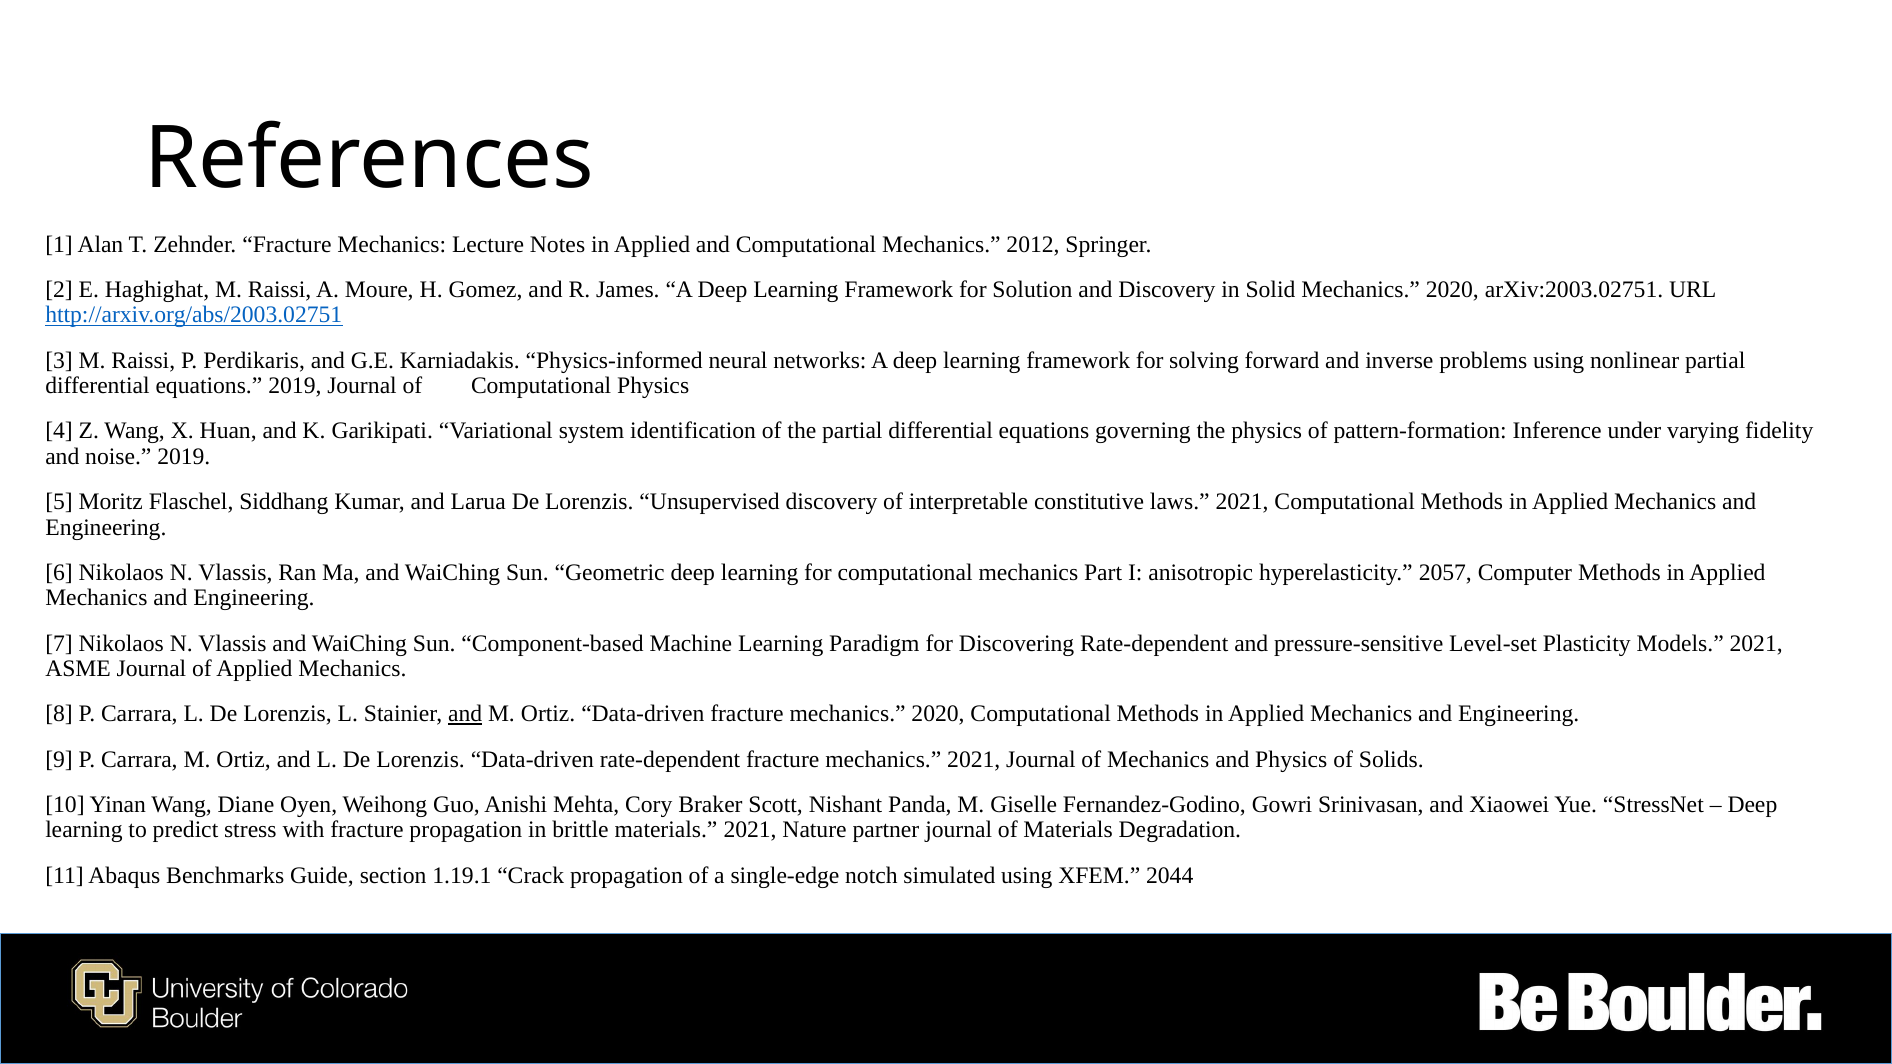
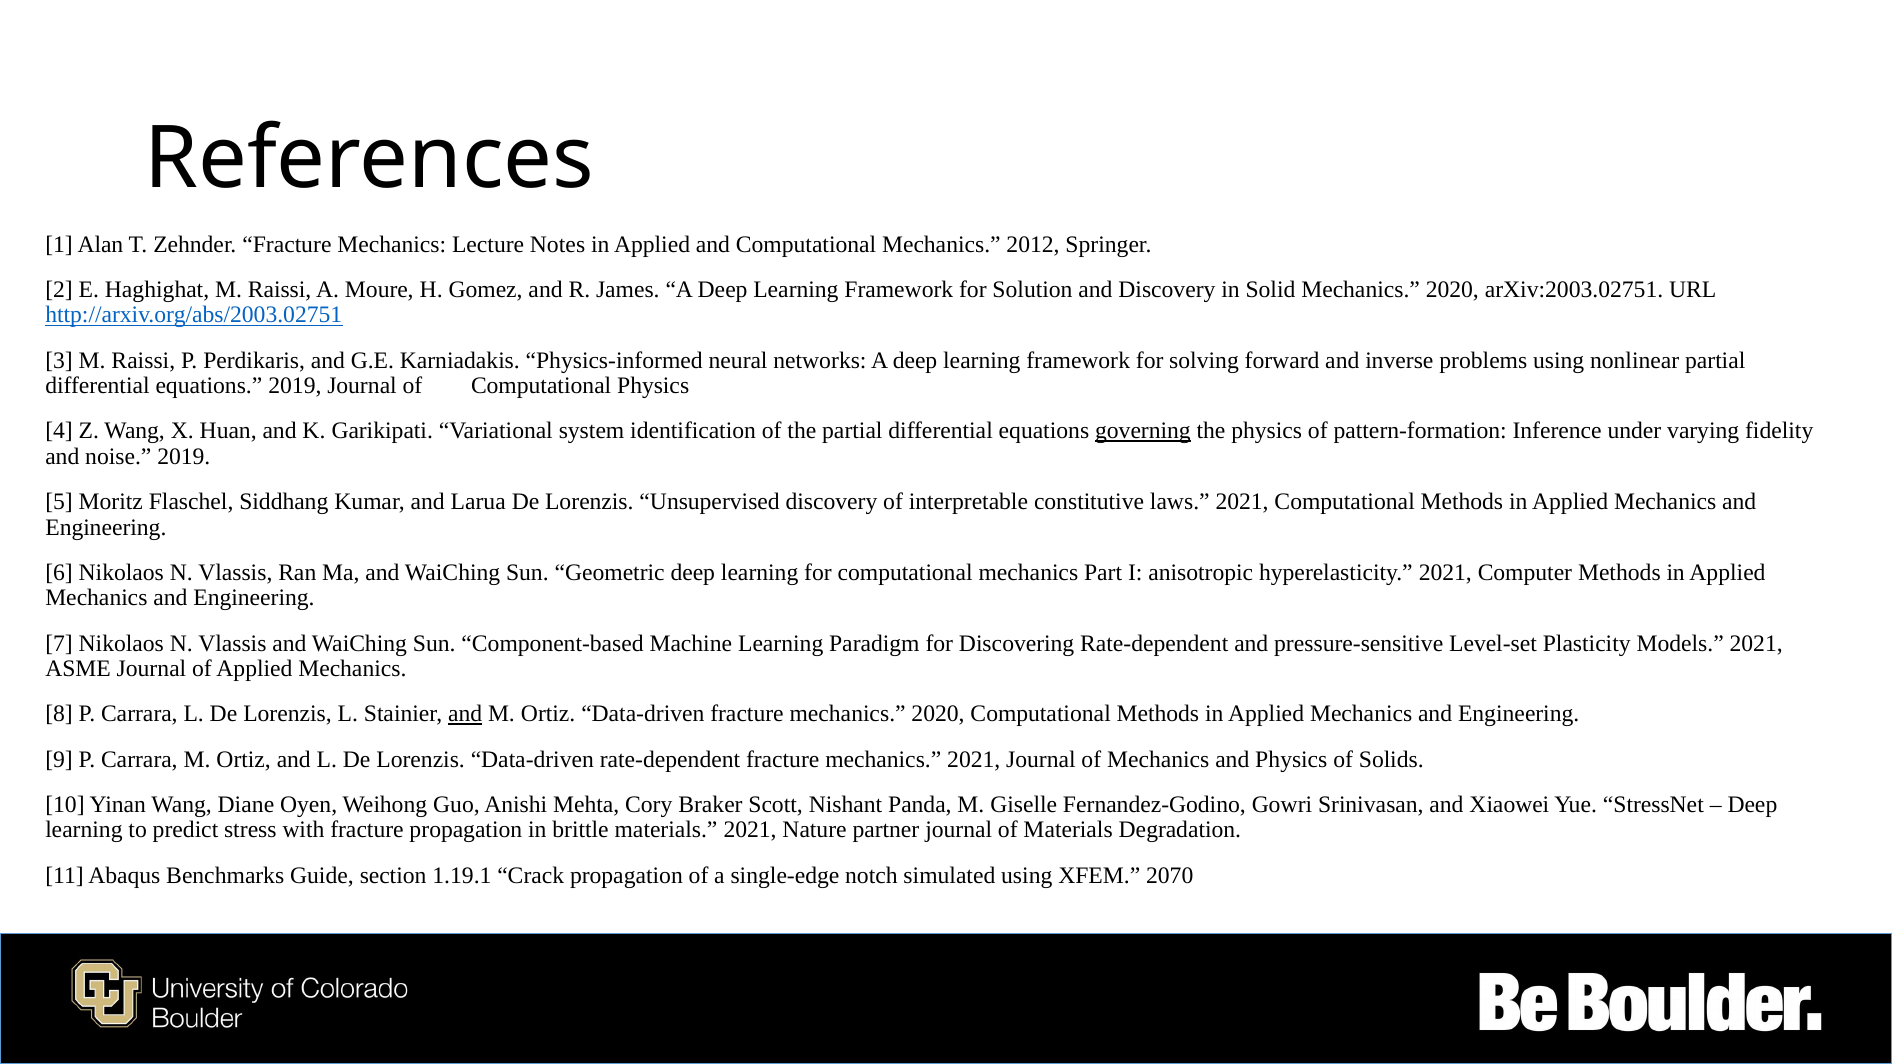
governing underline: none -> present (1143, 431)
hyperelasticity 2057: 2057 -> 2021 (1445, 573)
2044: 2044 -> 2070 (1170, 875)
